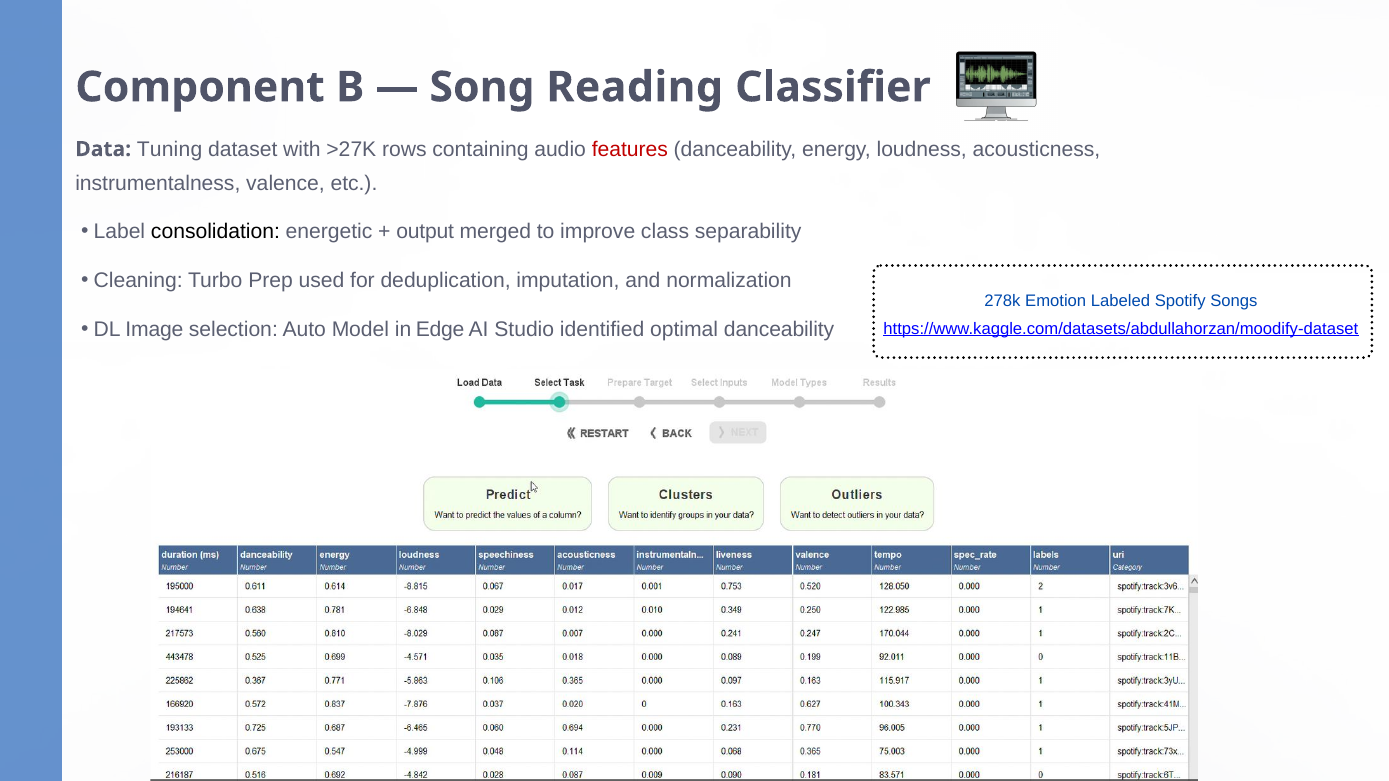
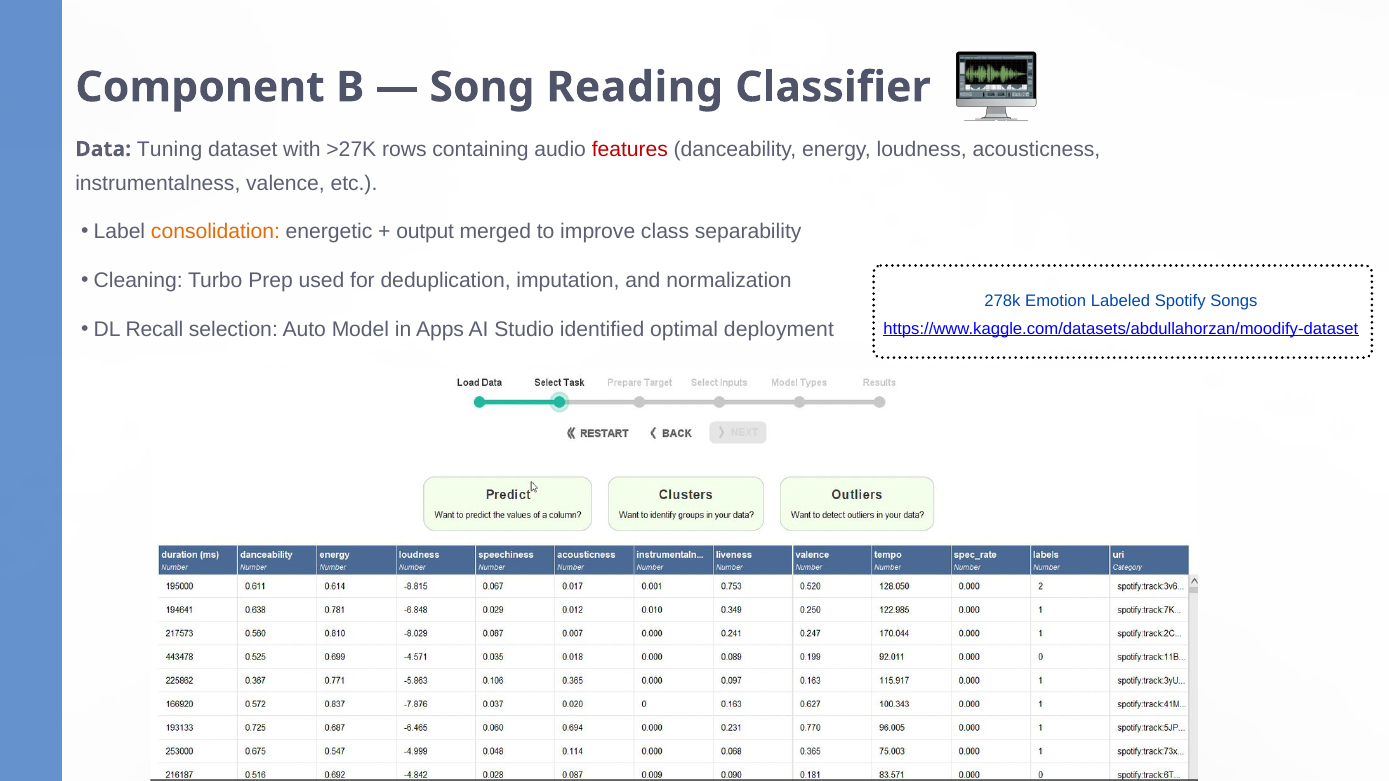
consolidation colour: black -> orange (215, 232)
Image: Image -> Recall (154, 330)
Edge: Edge -> Apps (440, 330)
optimal danceability: danceability -> deployment (779, 330)
